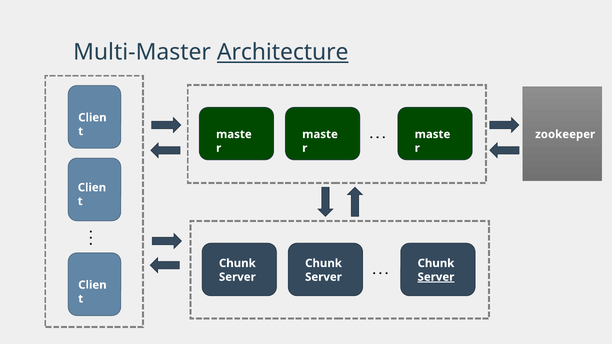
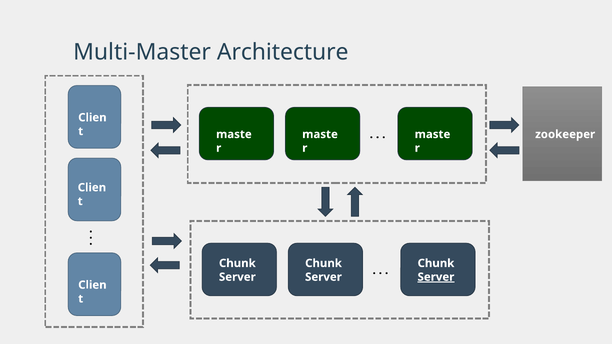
Architecture underline: present -> none (283, 52)
